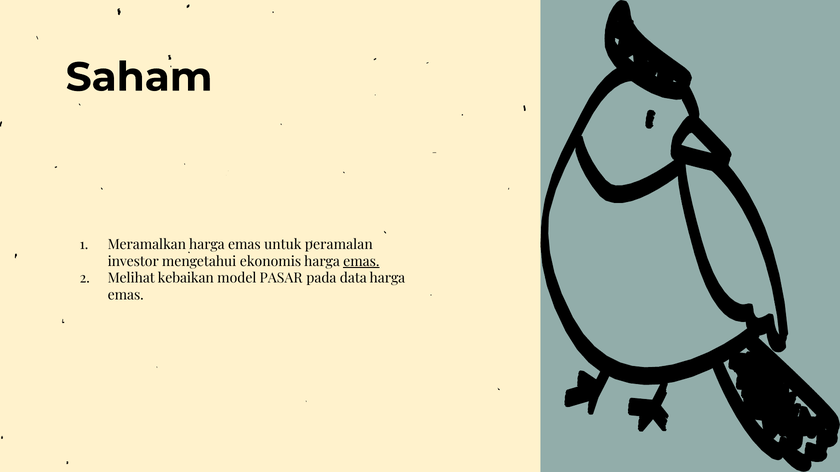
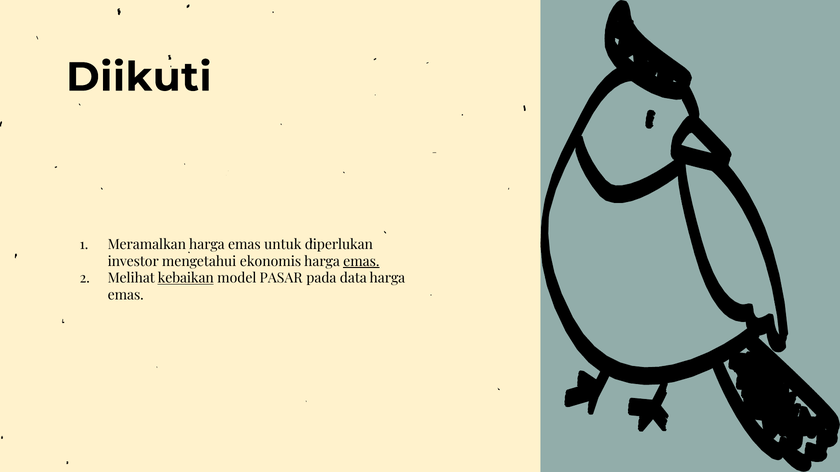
Saham: Saham -> Diikuti (139, 77)
peramalan: peramalan -> diperlukan (339, 245)
kebaikan underline: none -> present (186, 279)
